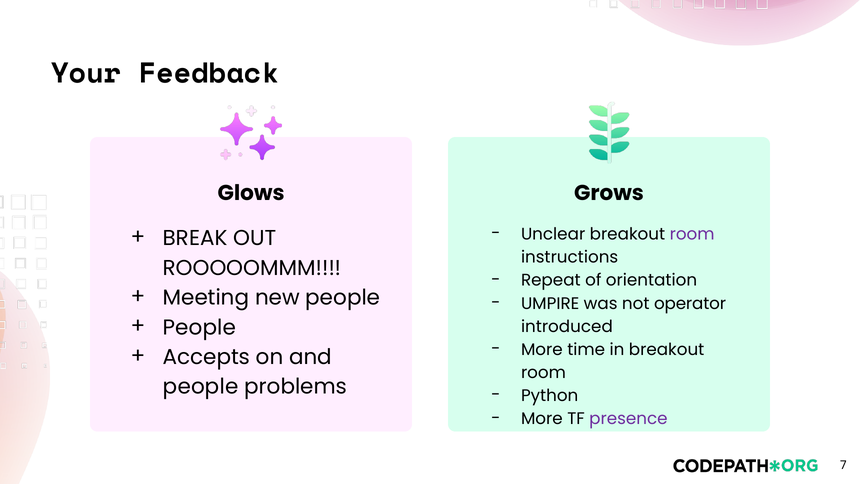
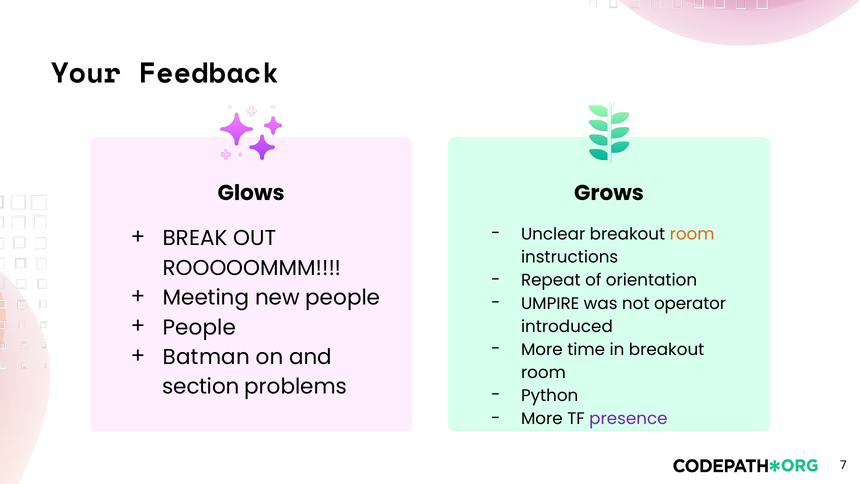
room colour: purple -> orange (692, 234)
Accepts: Accepts -> Batman (206, 357)
people: people -> section (201, 387)
